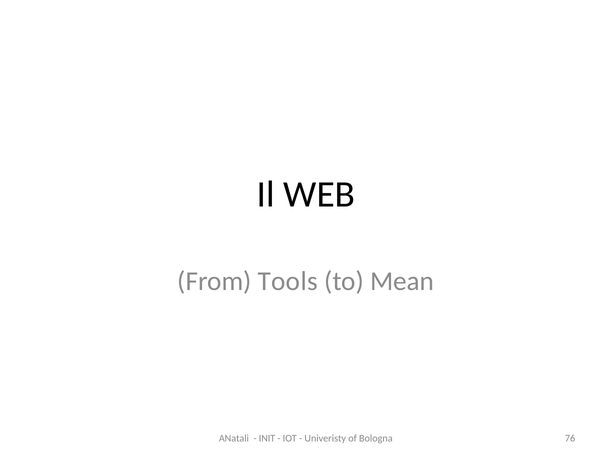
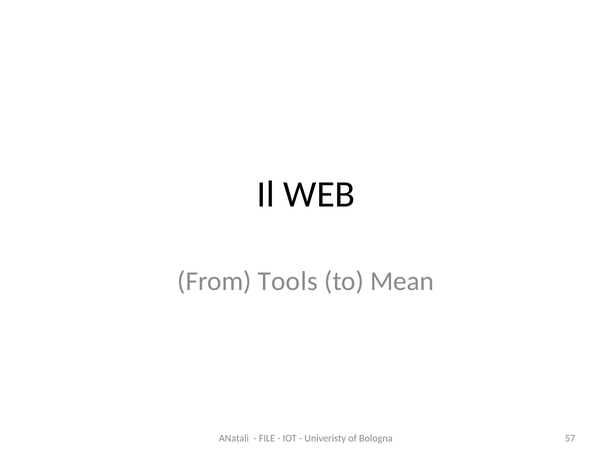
INIT: INIT -> FILE (267, 438)
76: 76 -> 57 (570, 438)
